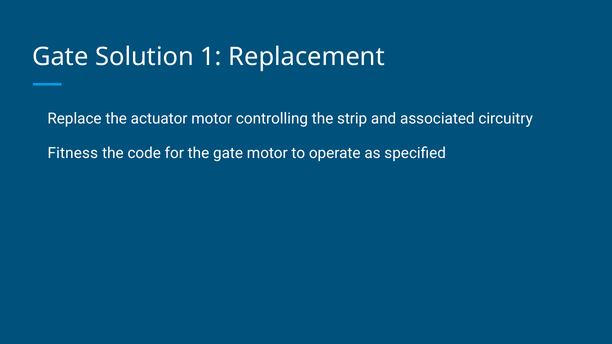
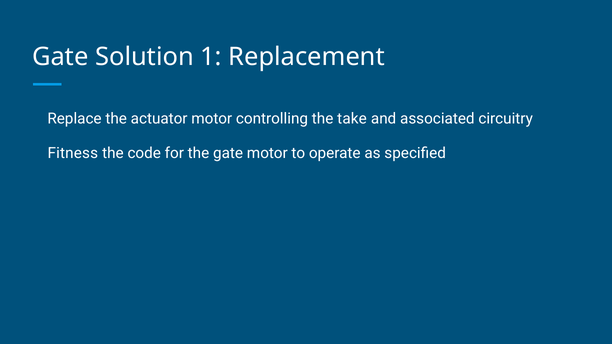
strip: strip -> take (352, 119)
